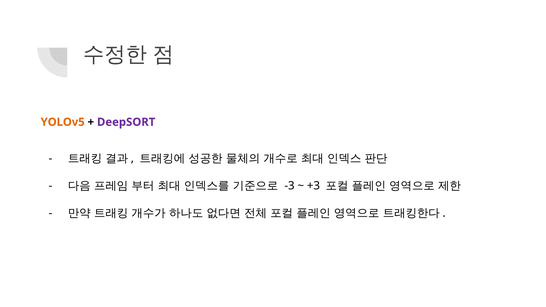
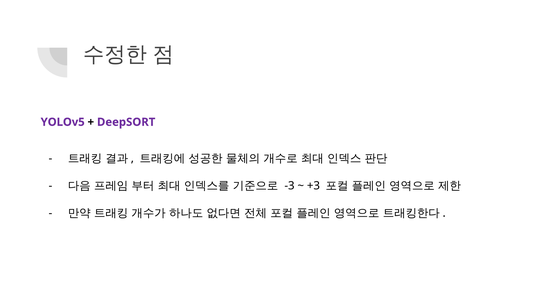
YOLOv5 colour: orange -> purple (63, 122)
